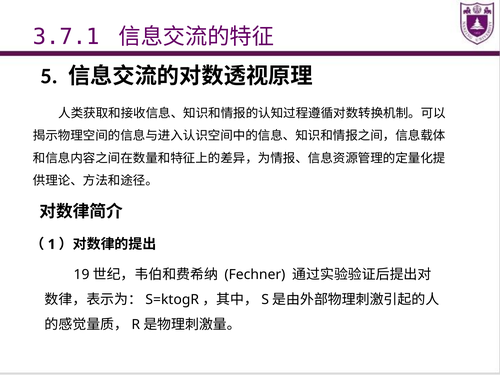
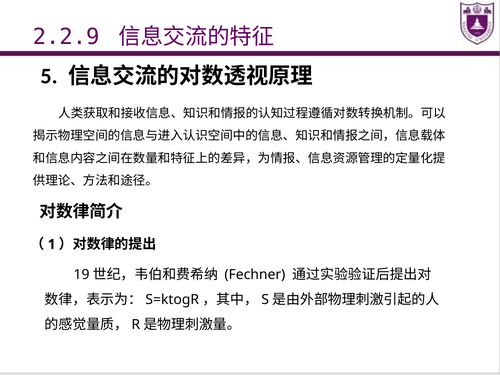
3.7.1: 3.7.1 -> 2.2.9 (66, 37)
